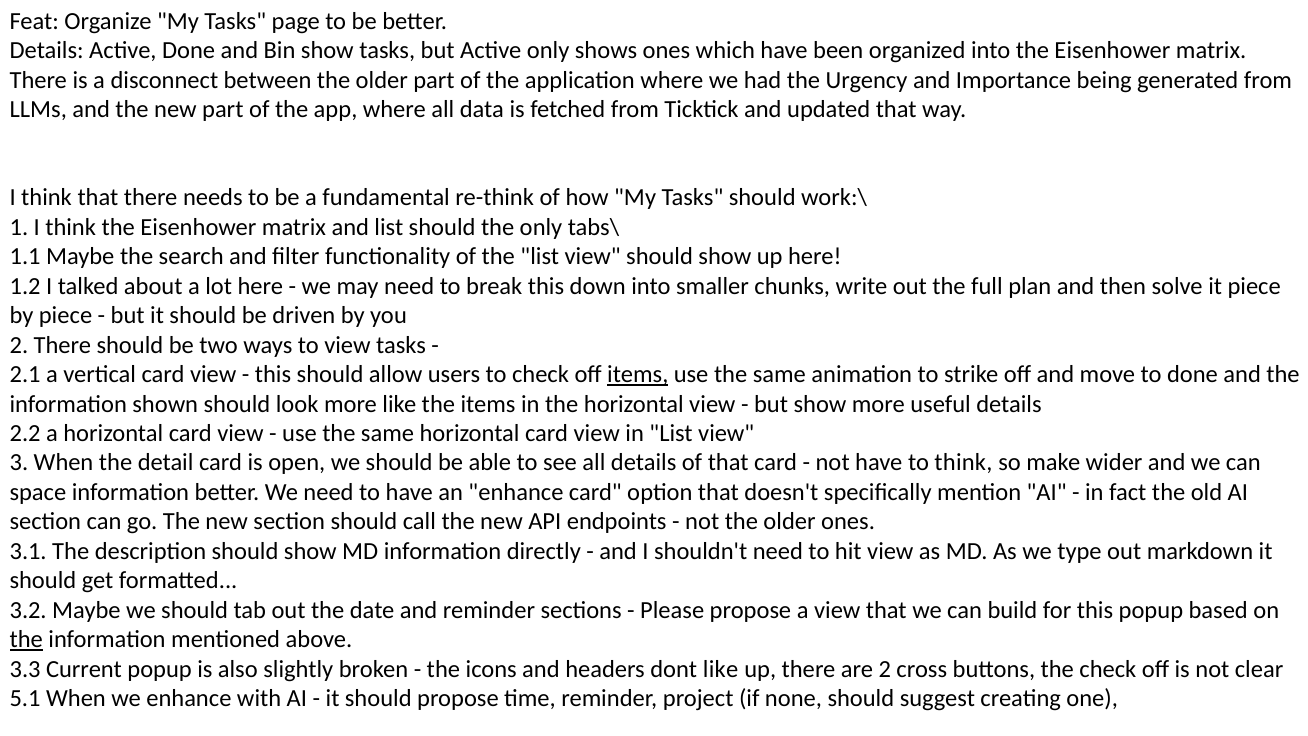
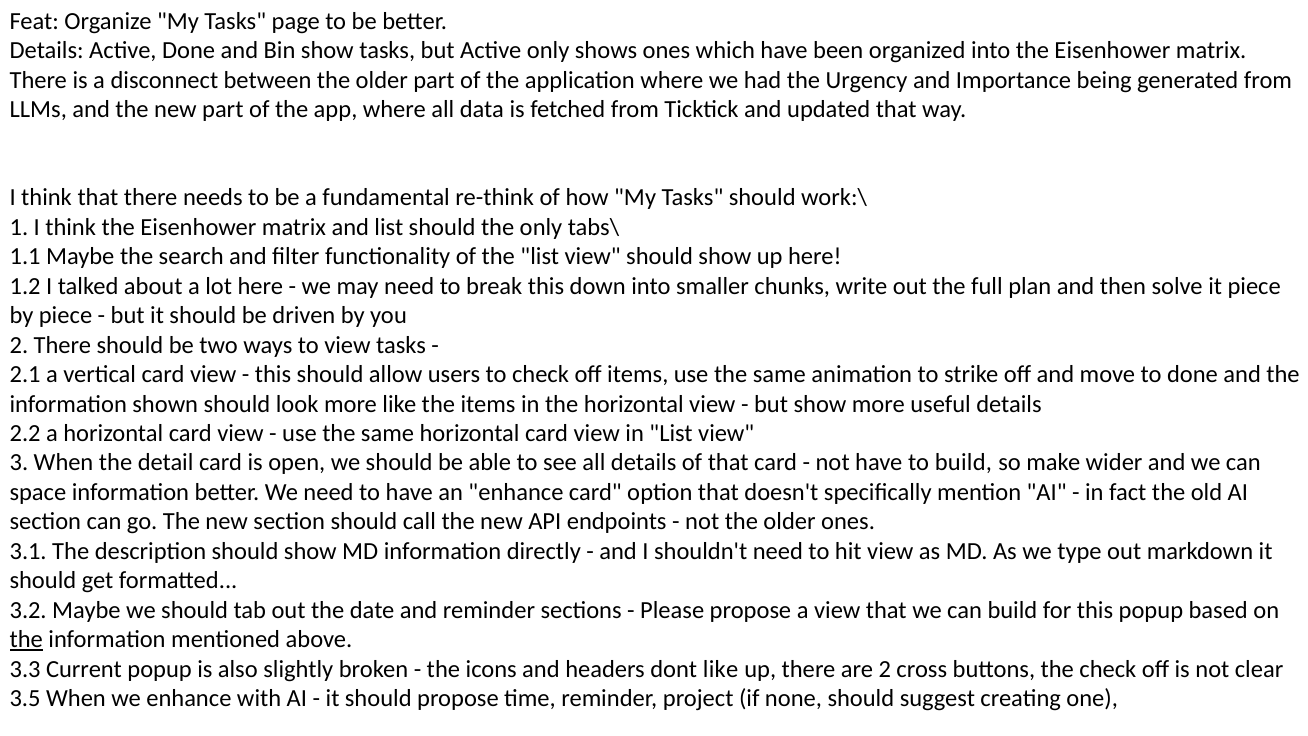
items underline: present -> none (638, 374)
to think: think -> build (963, 463)
5.1: 5.1 -> 3.5 (25, 698)
